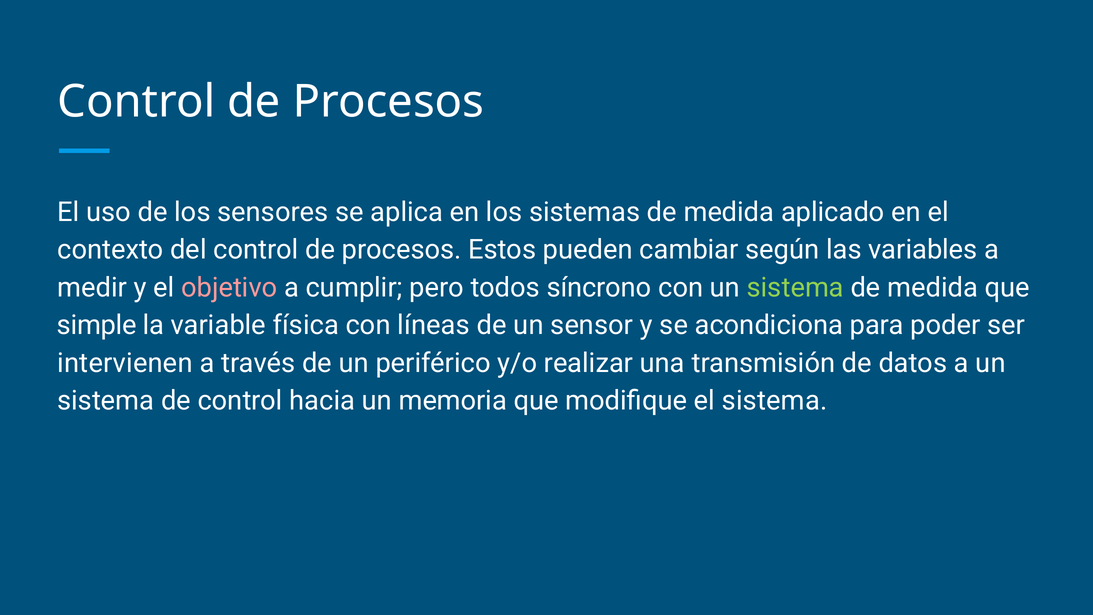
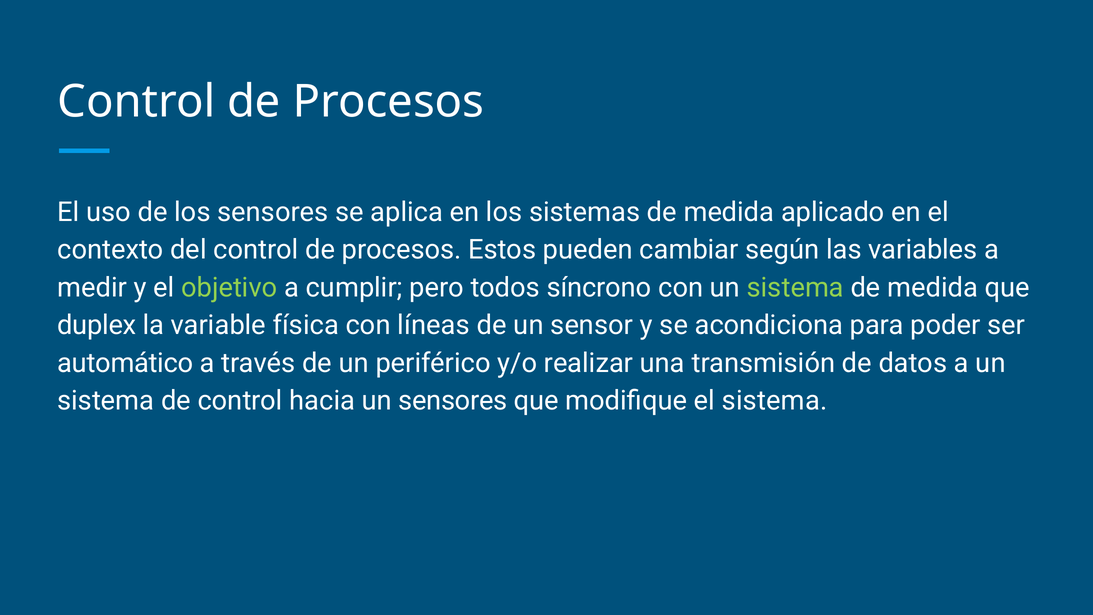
objetivo colour: pink -> light green (229, 288)
simple: simple -> duplex (97, 325)
intervienen: intervienen -> automático (125, 363)
un memoria: memoria -> sensores (453, 401)
